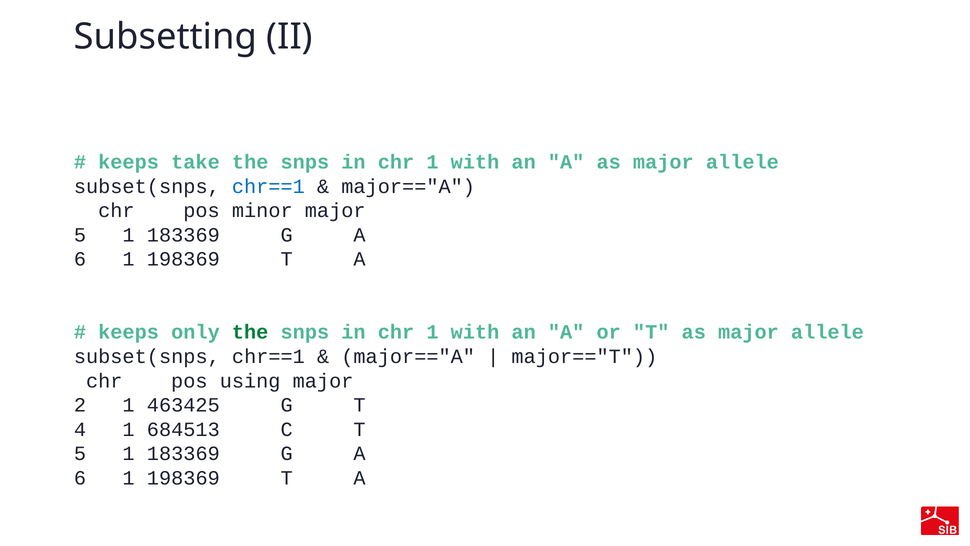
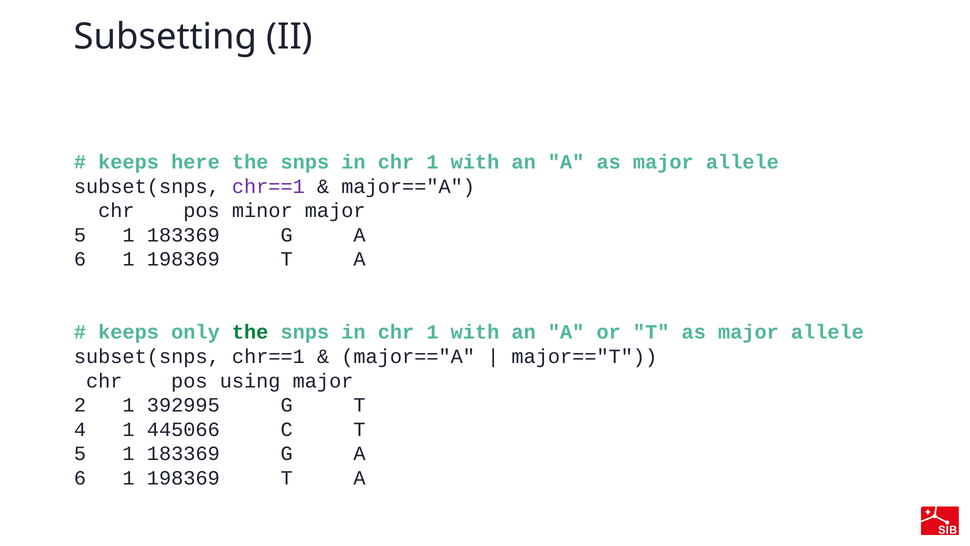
take: take -> here (195, 162)
chr==1 colour: blue -> purple (268, 186)
463425: 463425 -> 392995 (183, 405)
684513: 684513 -> 445066 (183, 429)
